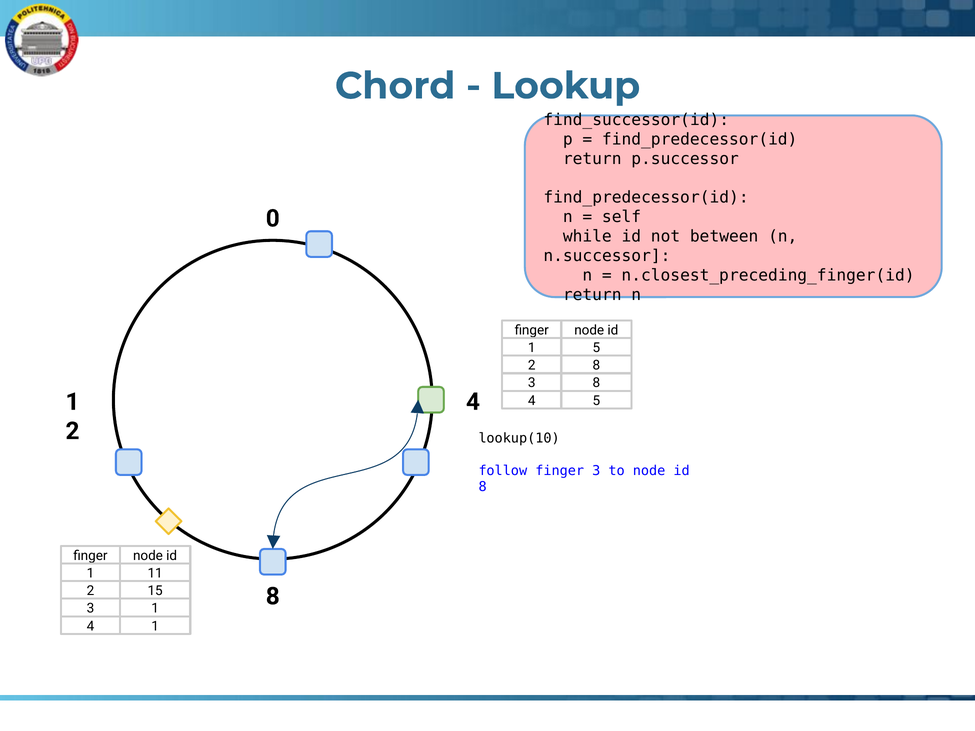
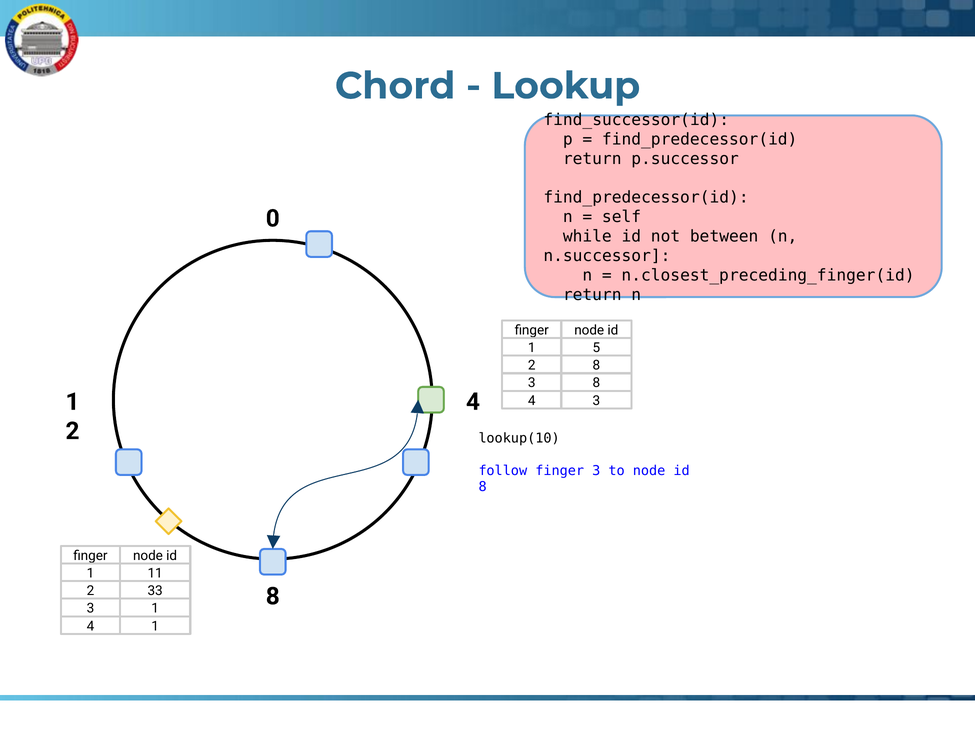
4 5: 5 -> 3 (596, 401)
15: 15 -> 33 (155, 591)
